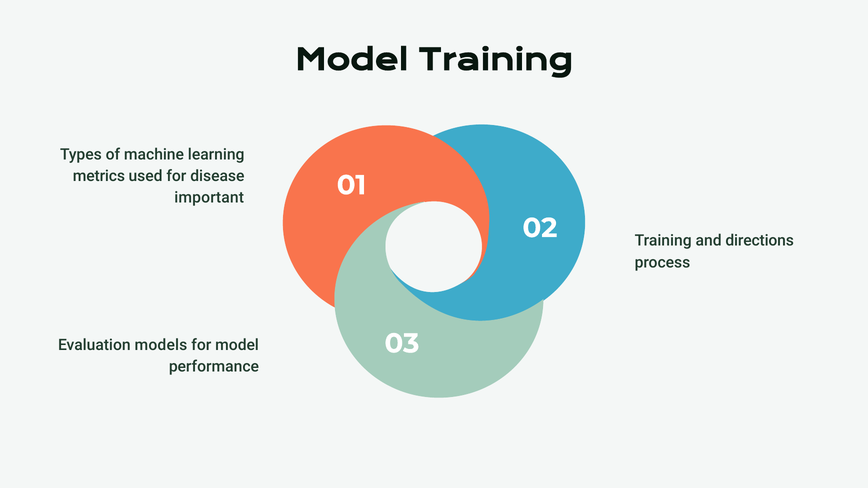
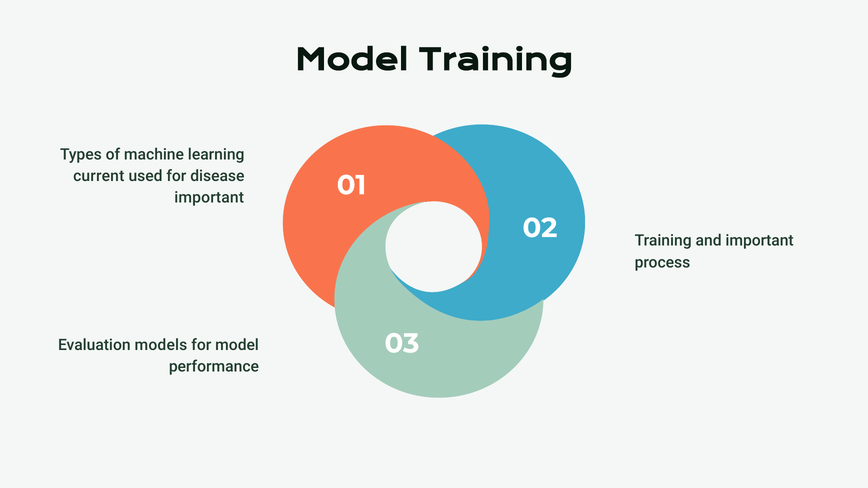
metrics: metrics -> current (99, 176)
and directions: directions -> important (760, 241)
